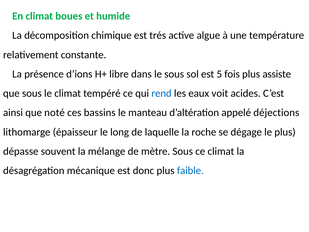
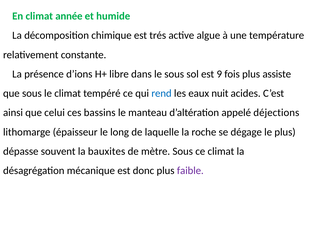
boues: boues -> année (69, 16)
5: 5 -> 9 (219, 74)
voit: voit -> nuit (220, 93)
noté: noté -> celui (55, 113)
mélange: mélange -> bauxites (107, 151)
faible colour: blue -> purple (190, 170)
